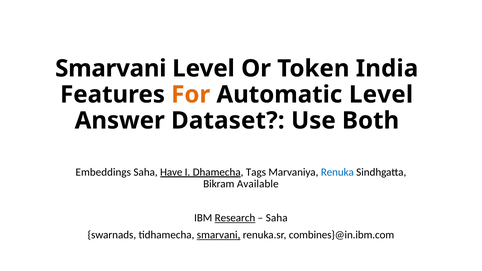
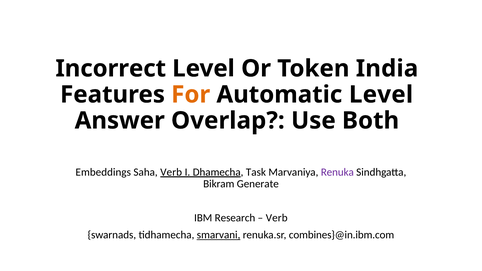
Smarvani: Smarvani -> Incorrect (111, 69)
Dataset: Dataset -> Overlap (228, 121)
Saha Have: Have -> Verb (171, 172)
Tags: Tags -> Task (256, 172)
Renuka colour: blue -> purple (337, 172)
Available: Available -> Generate (258, 184)
Research underline: present -> none (235, 218)
Saha: Saha -> Verb (277, 218)
